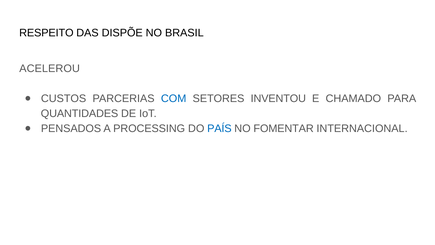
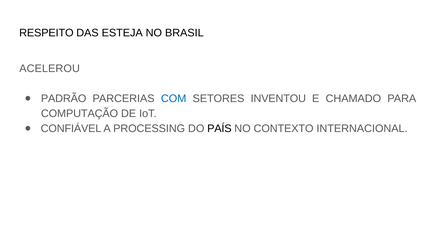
DISPÕE: DISPÕE -> ESTEJA (122, 33)
CUSTOS: CUSTOS -> PADRÃO (64, 98)
QUANTIDADES: QUANTIDADES -> COMPUTAÇÃO (80, 113)
PENSADOS: PENSADOS -> CONFIÁVEL (71, 128)
PAÍS colour: blue -> black (219, 128)
FOMENTAR: FOMENTAR -> CONTEXTO (284, 128)
